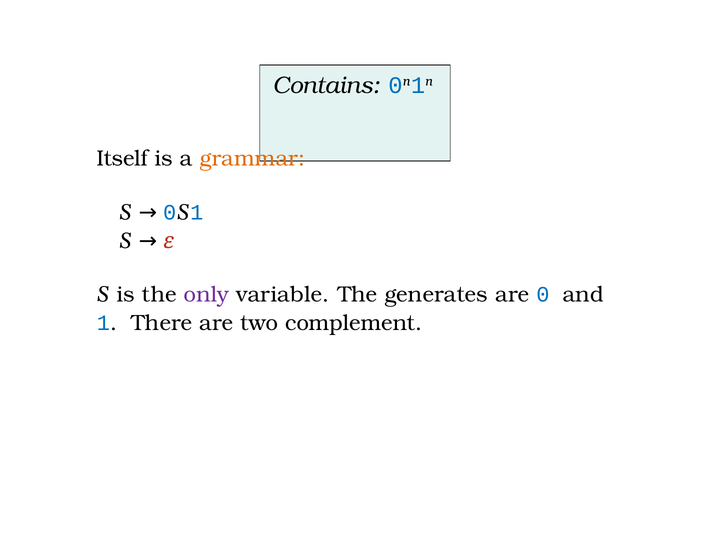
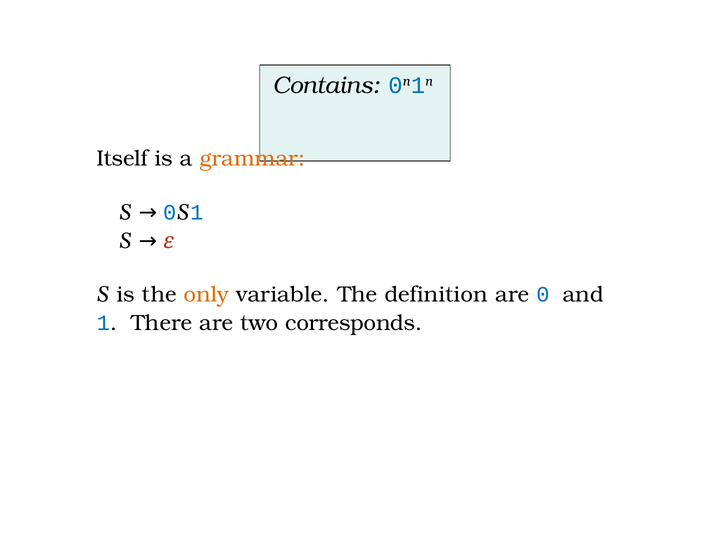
only colour: purple -> orange (207, 294)
generates: generates -> definition (436, 294)
complement: complement -> corresponds (354, 323)
